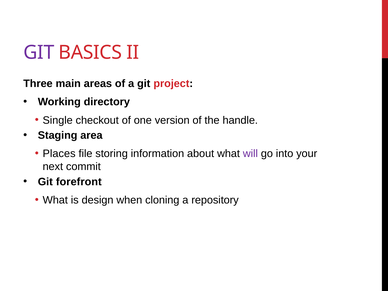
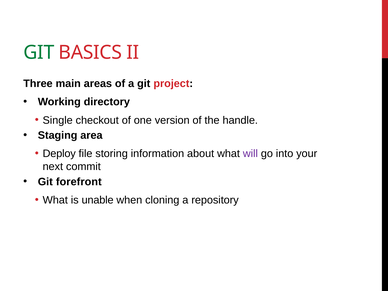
GIT colour: purple -> green (39, 52)
Places: Places -> Deploy (59, 154)
design: design -> unable (98, 200)
